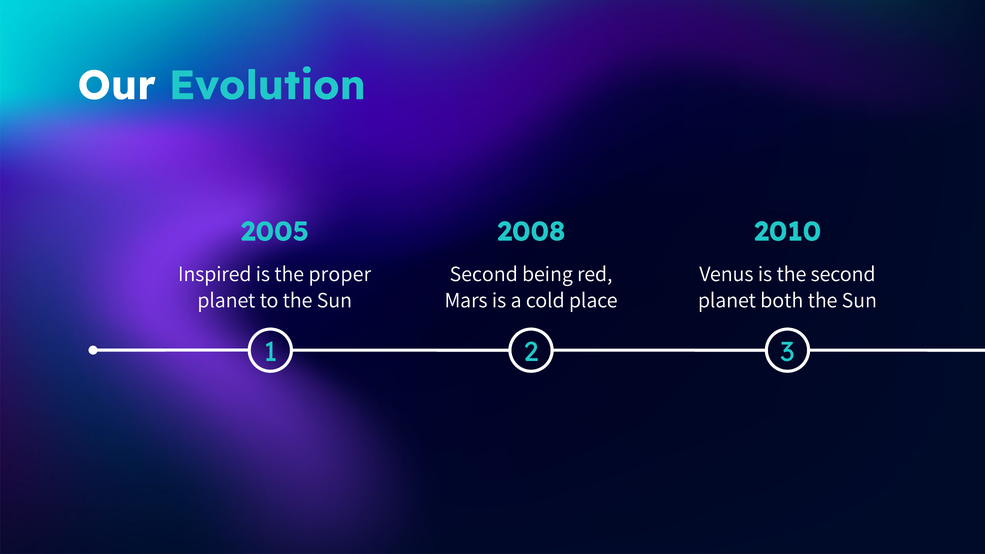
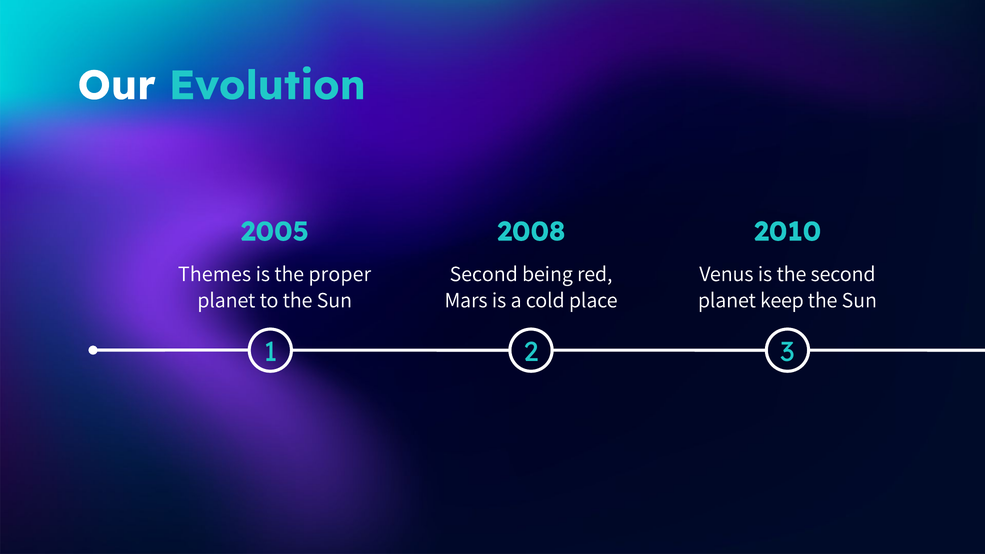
Inspired: Inspired -> Themes (215, 274)
both: both -> keep (782, 300)
